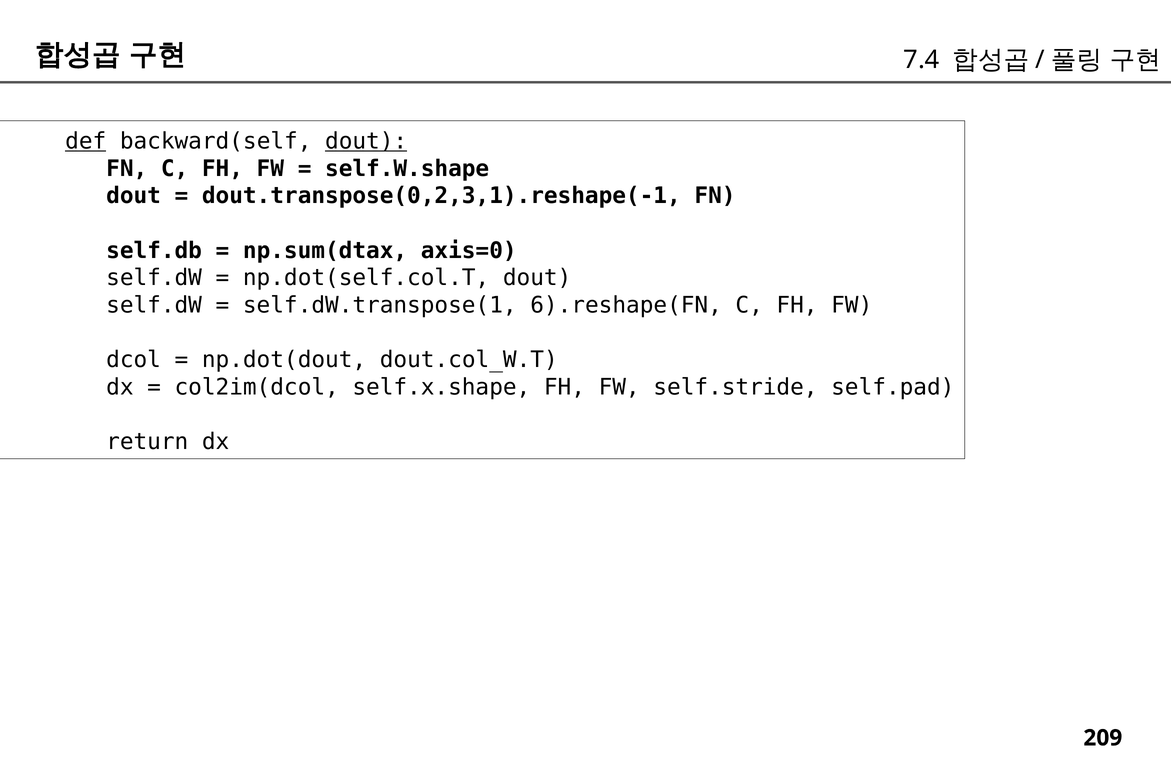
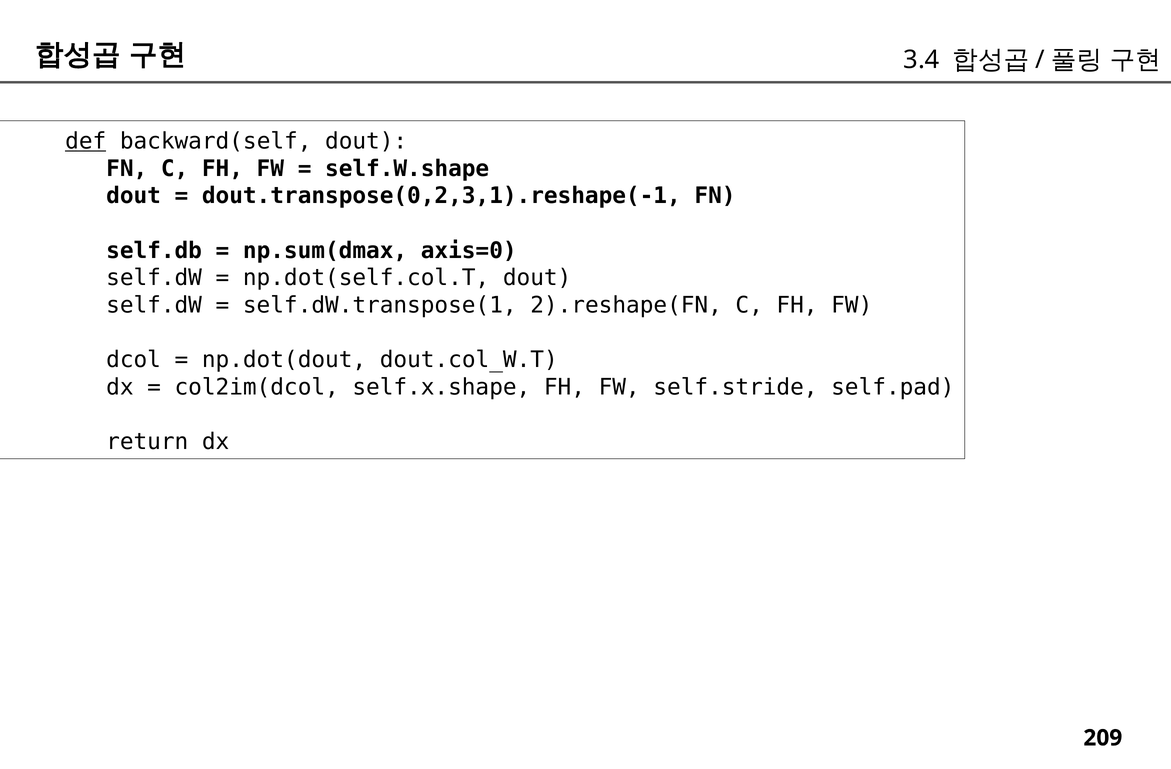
7.4: 7.4 -> 3.4 (921, 60)
dout underline: present -> none (366, 141)
np.sum(dtax: np.sum(dtax -> np.sum(dmax (325, 251)
6).reshape(FN: 6).reshape(FN -> 2).reshape(FN (626, 305)
